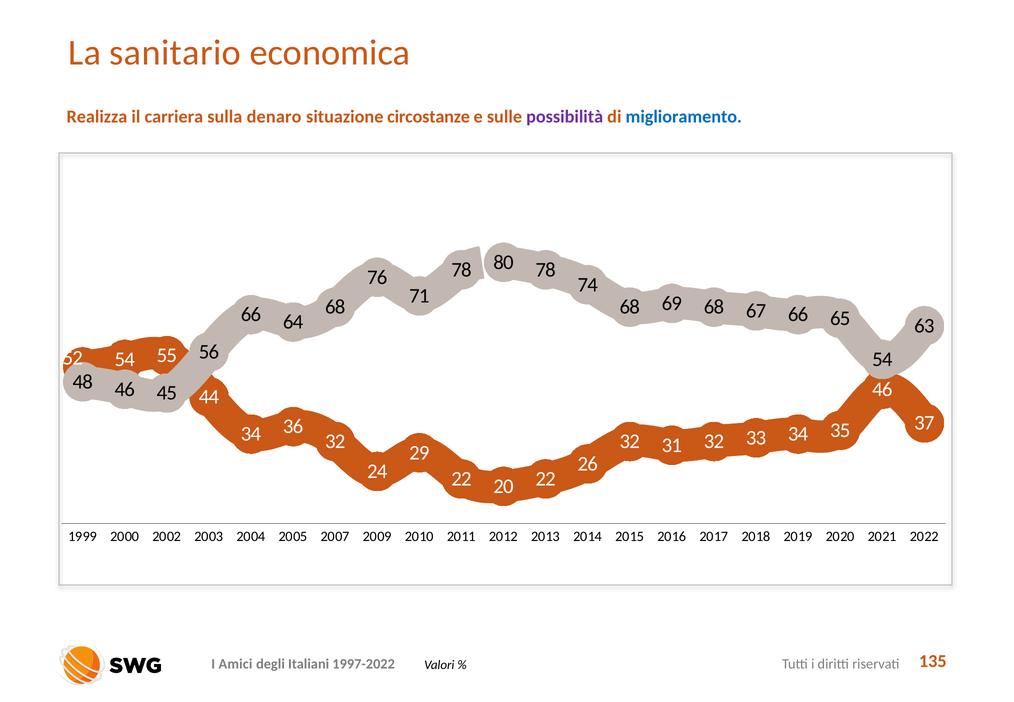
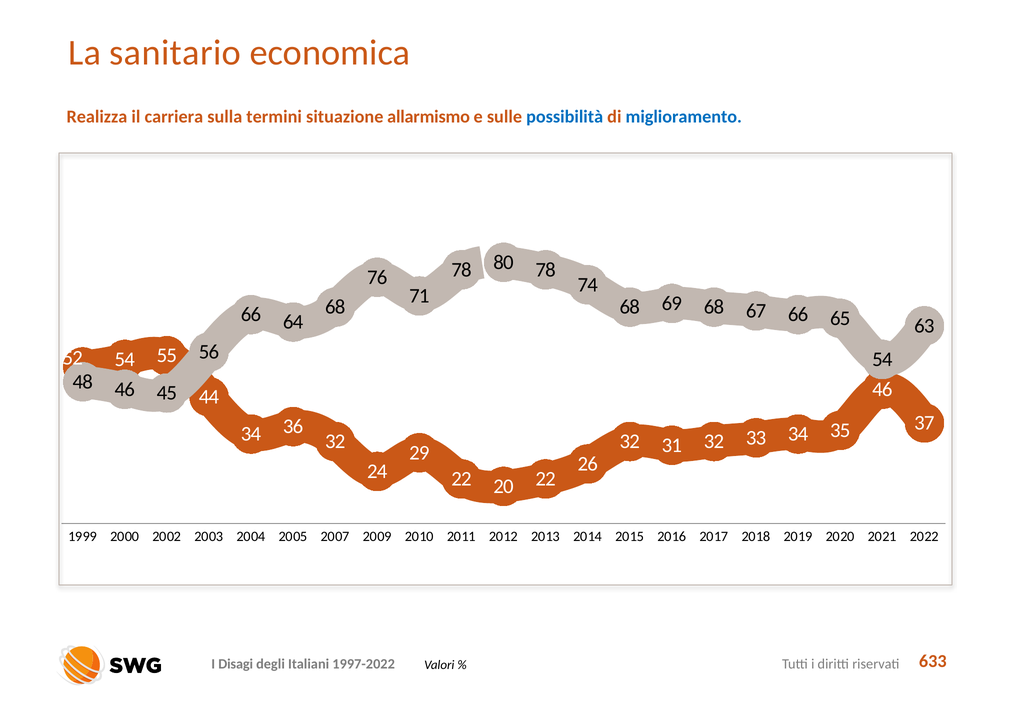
denaro: denaro -> termini (274, 117)
circostanze: circostanze -> allarmismo (429, 117)
possibilità colour: purple -> blue (565, 117)
Amici: Amici -> Disagi (236, 664)
135: 135 -> 633 (933, 661)
